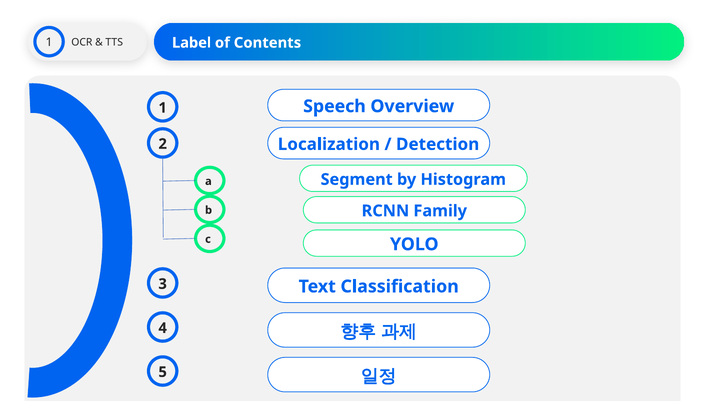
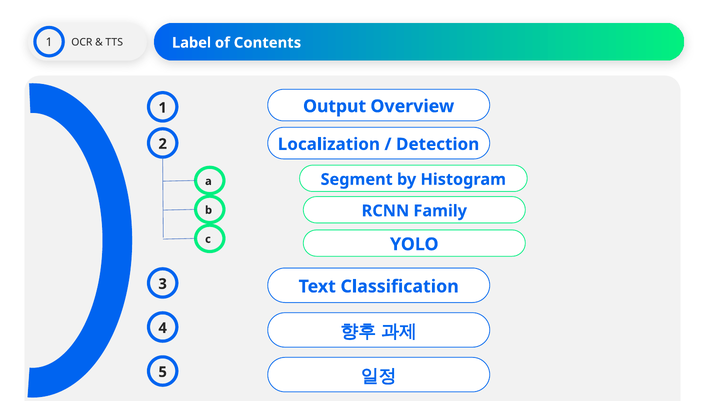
Speech: Speech -> Output (335, 106)
